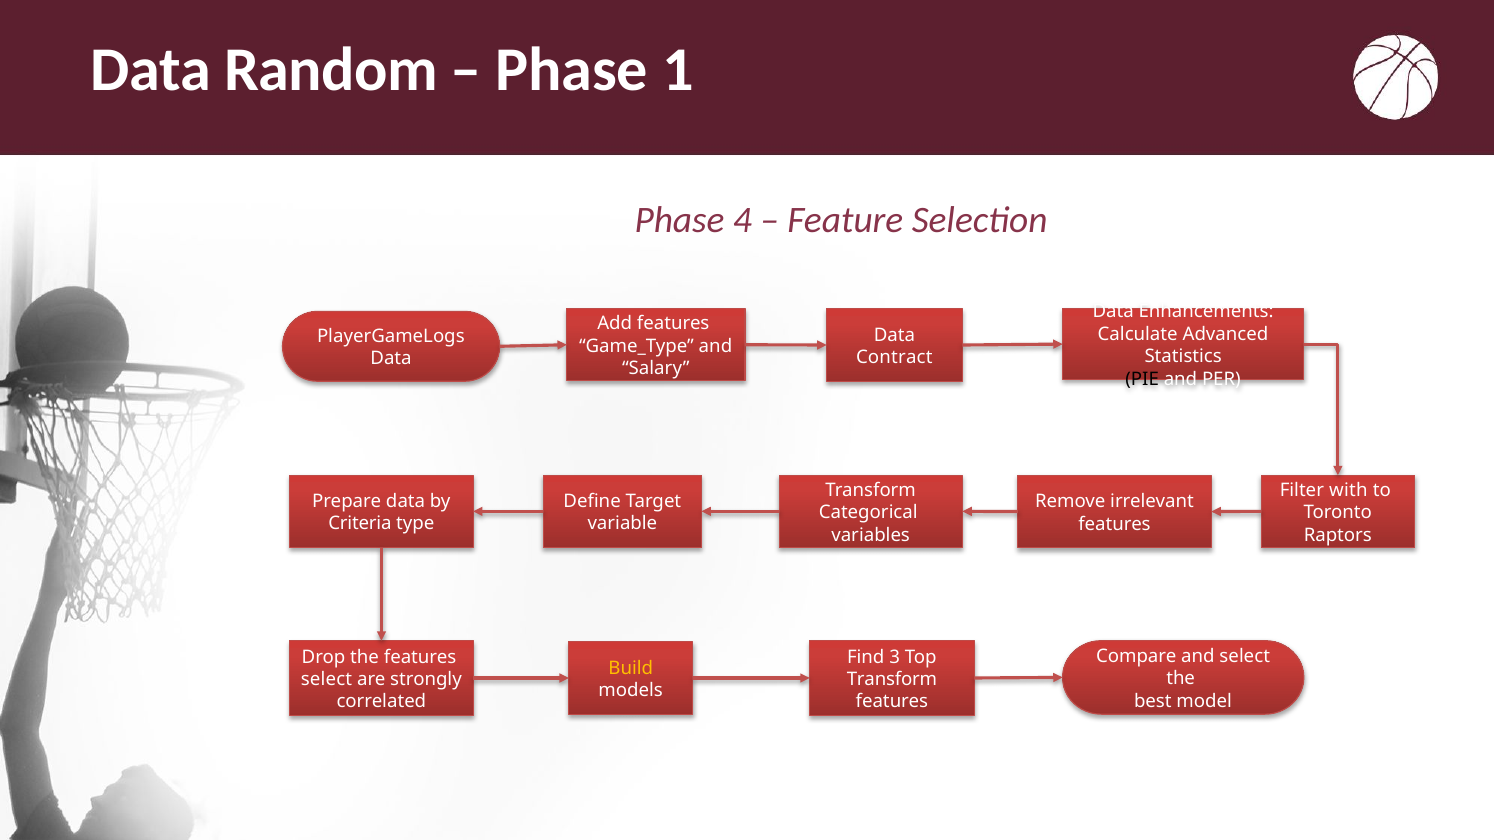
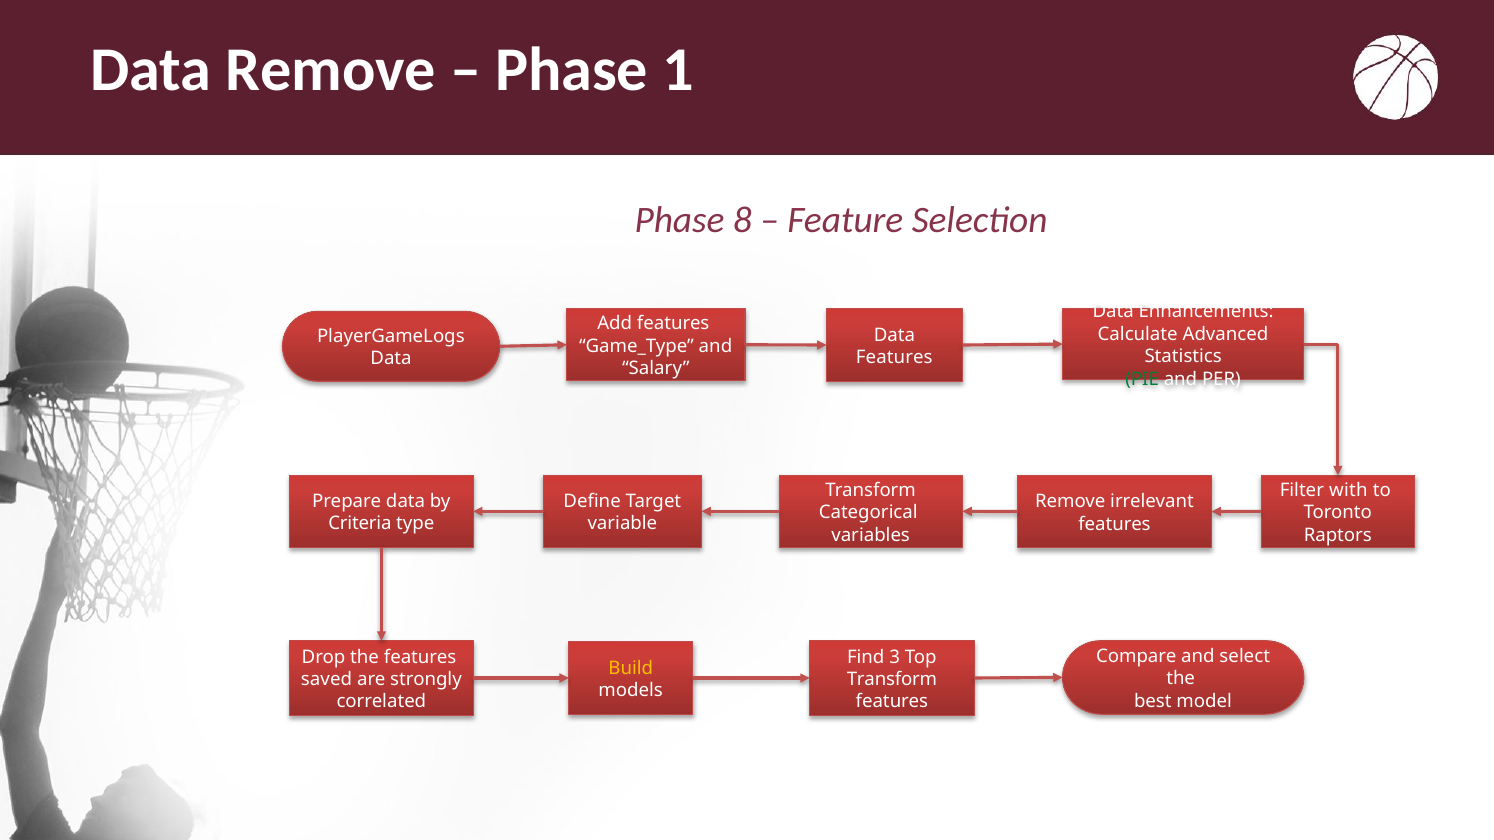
Data Random: Random -> Remove (331, 70)
4: 4 -> 8 (742, 220)
Contract: Contract -> Features (894, 358)
PIE colour: black -> green (1142, 379)
select: select -> saved (327, 680)
